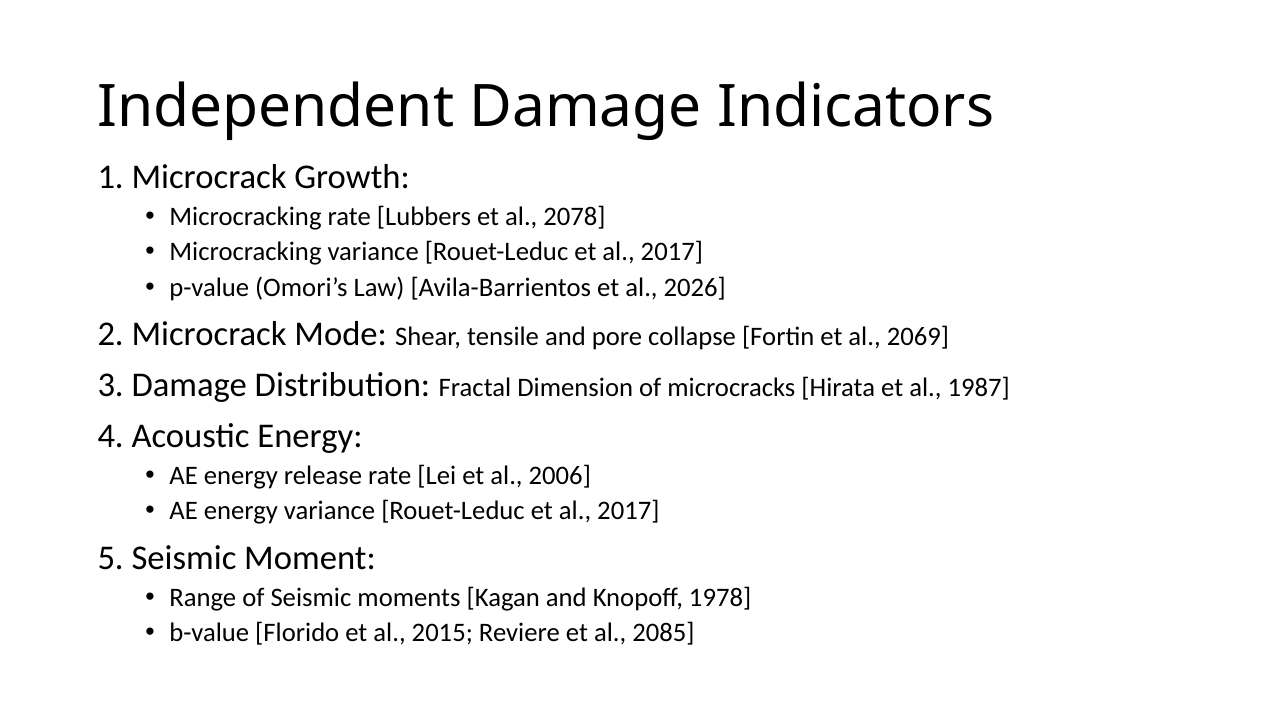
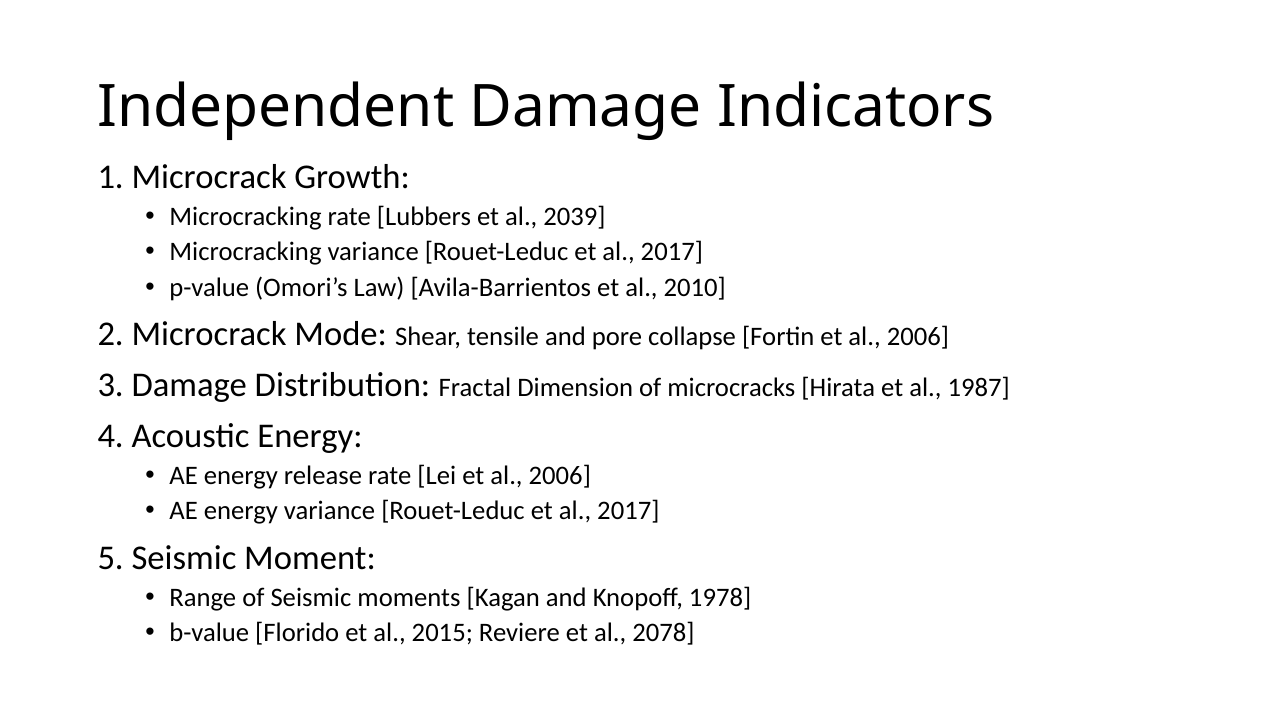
2078: 2078 -> 2039 (574, 216)
2026: 2026 -> 2010 (695, 287)
Fortin et al 2069: 2069 -> 2006 (918, 336)
2085: 2085 -> 2078 (663, 633)
